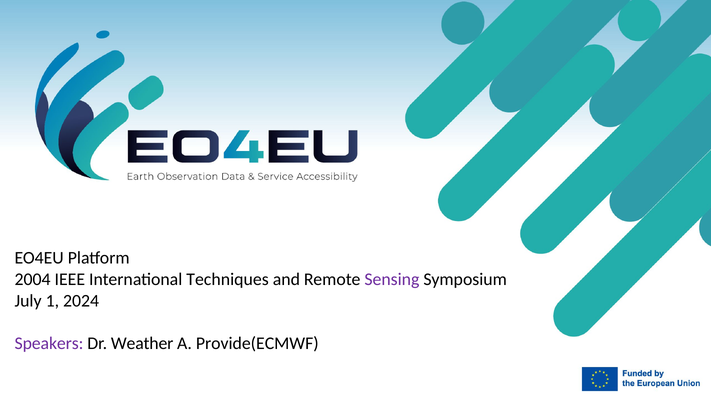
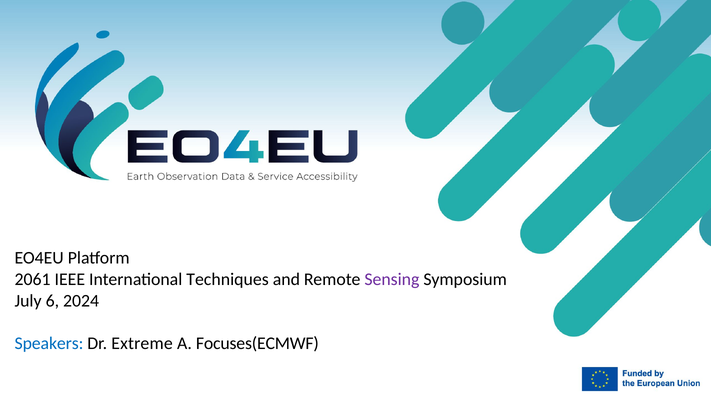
2004: 2004 -> 2061 (33, 279)
1: 1 -> 6 (52, 301)
Speakers colour: purple -> blue (49, 343)
Weather: Weather -> Extreme (142, 343)
Provide(ECMWF: Provide(ECMWF -> Focuses(ECMWF (257, 343)
